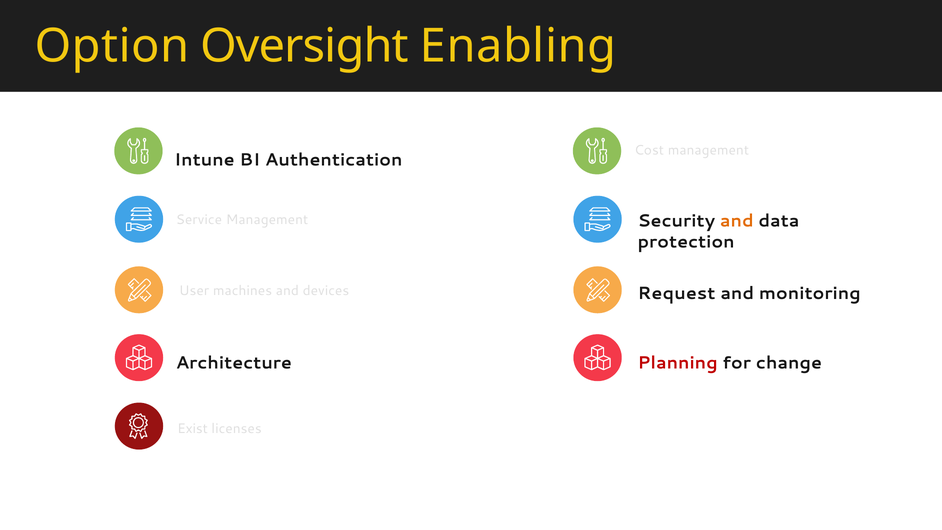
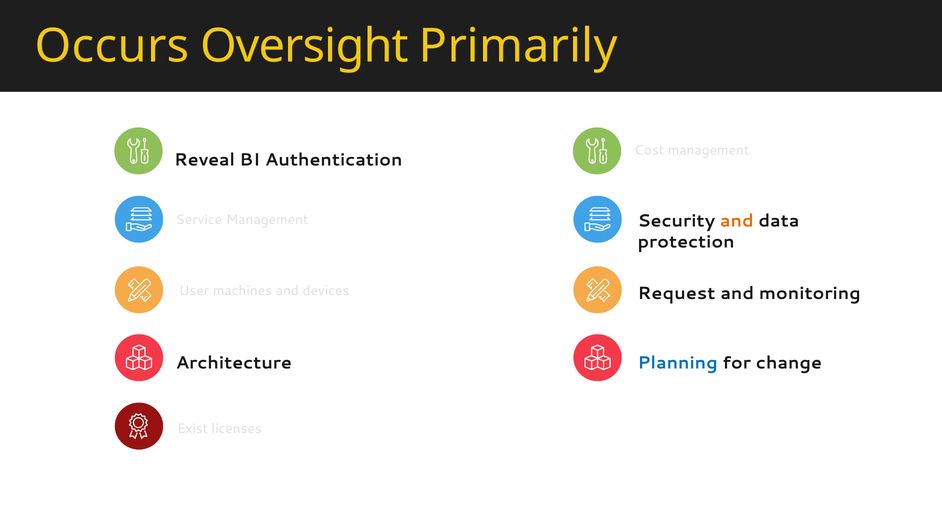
Option: Option -> Occurs (112, 46)
Enabling: Enabling -> Primarily (518, 46)
Intune: Intune -> Reveal (204, 160)
Planning colour: red -> blue (678, 363)
